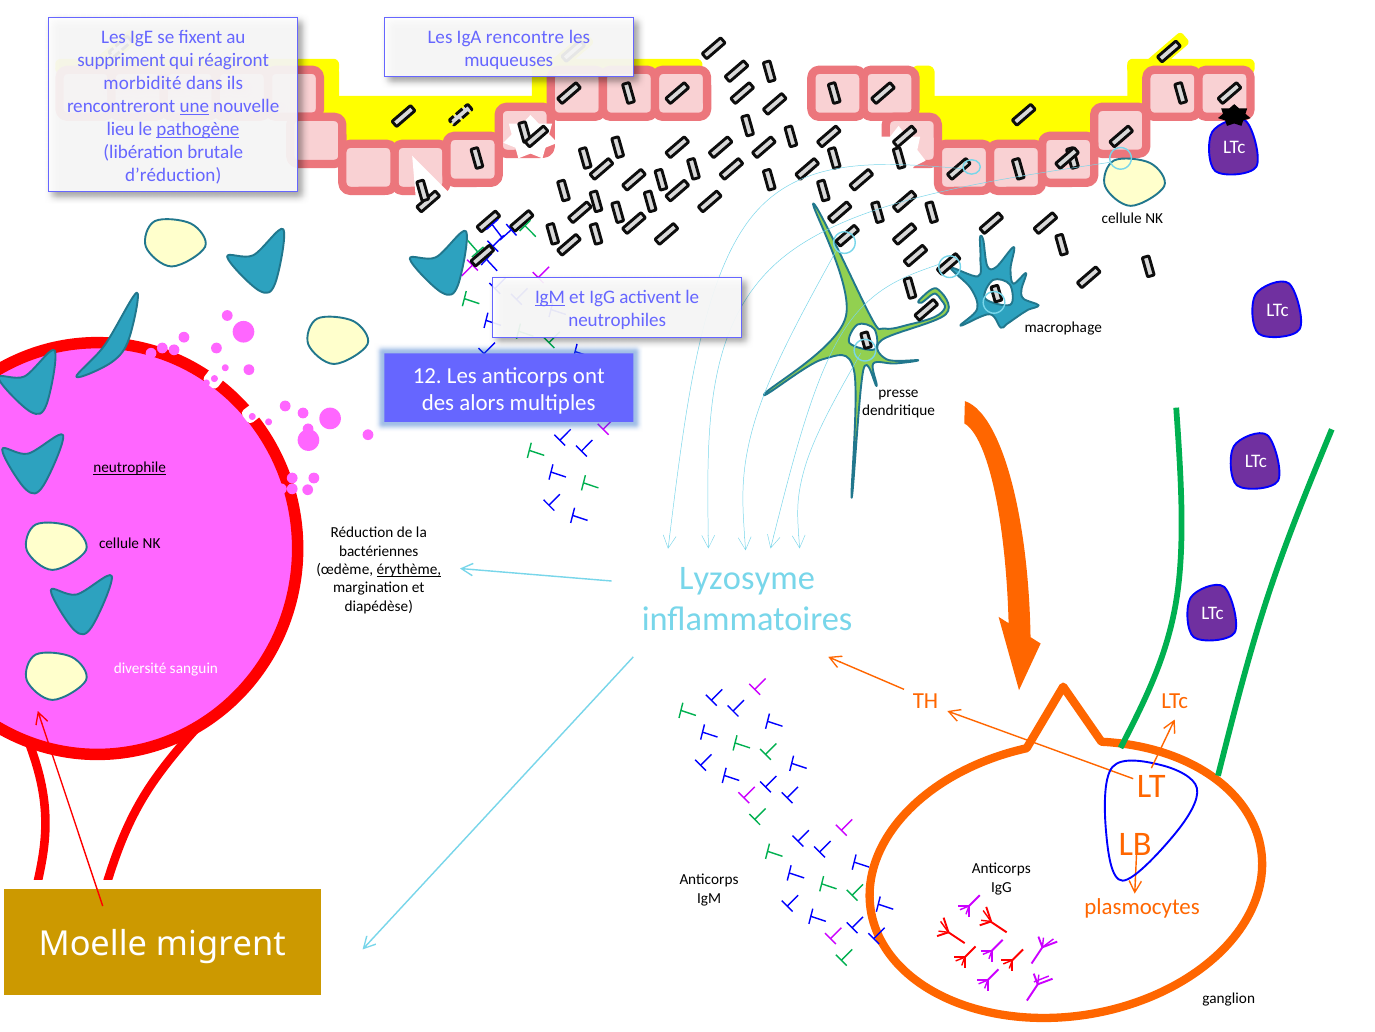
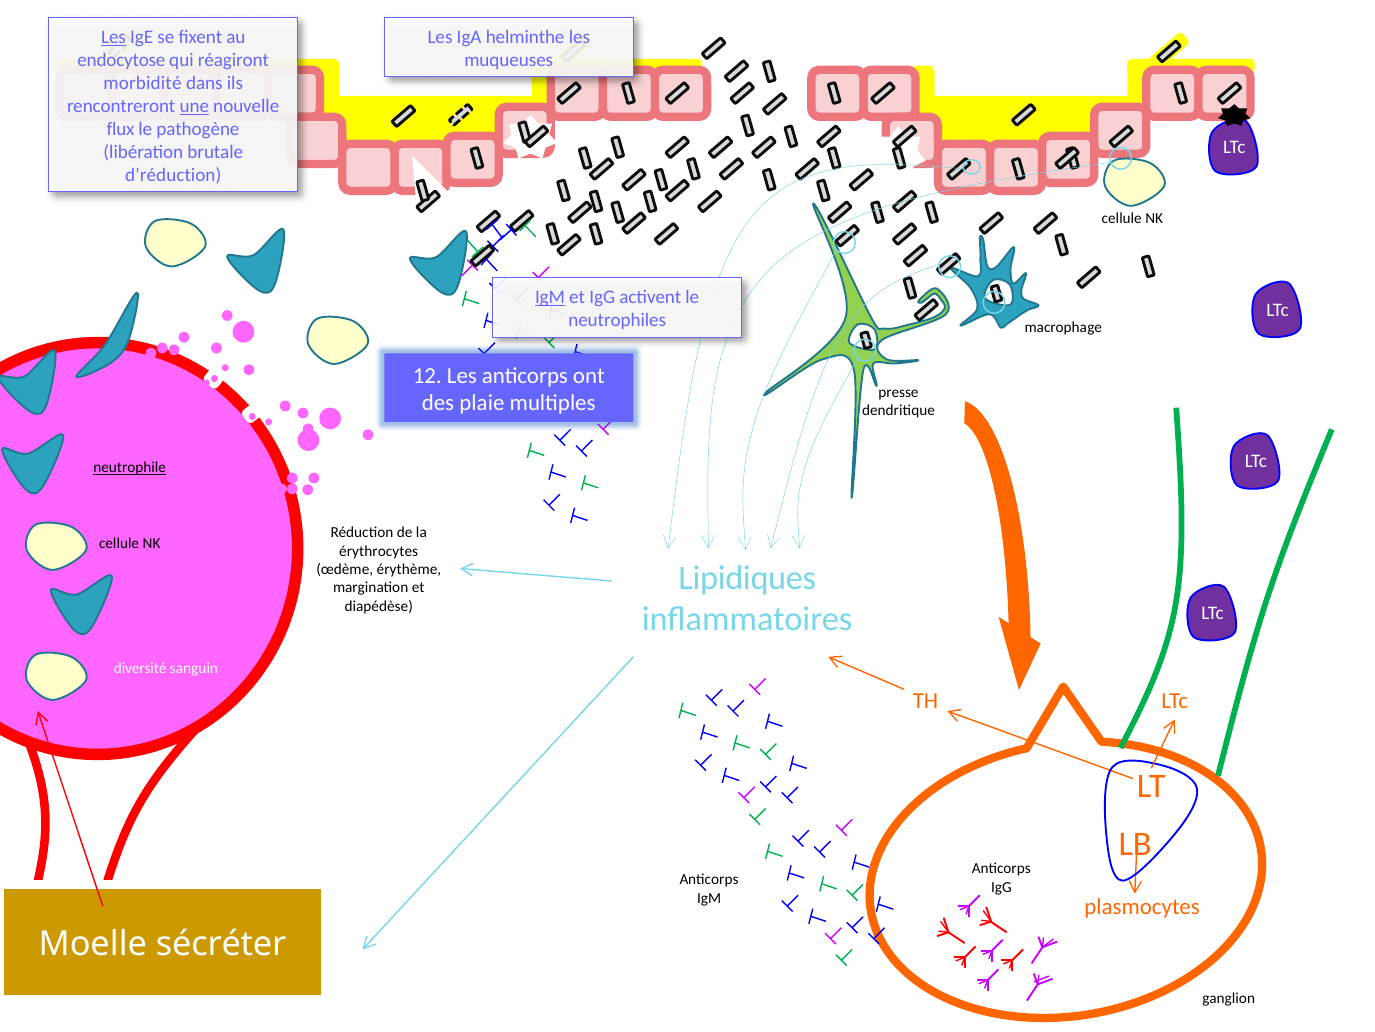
Les underline: none -> present (113, 37)
rencontre: rencontre -> helminthe (525, 37)
suppriment: suppriment -> endocytose (121, 60)
lieu: lieu -> flux (121, 129)
pathogène underline: present -> none (198, 129)
alors: alors -> plaie (482, 403)
bactériennes: bactériennes -> érythrocytes (379, 551)
érythème underline: present -> none (409, 569)
Lyzosyme: Lyzosyme -> Lipidiques (747, 578)
migrent: migrent -> sécréter (221, 944)
